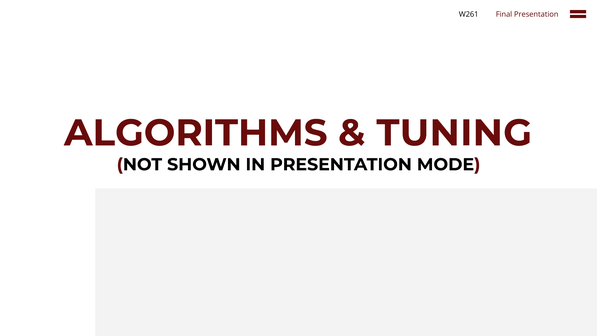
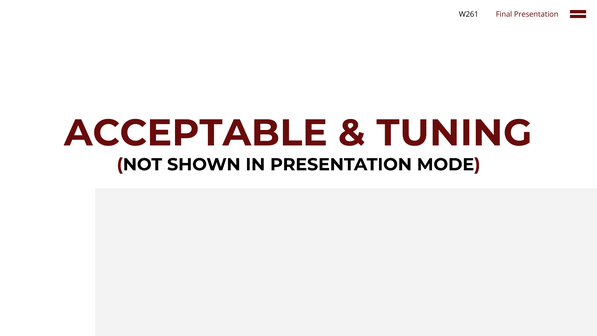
ALGORITHMS: ALGORITHMS -> ACCEPTABLE (196, 133)
